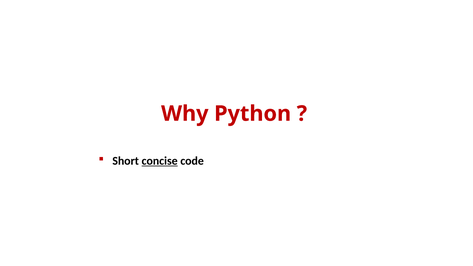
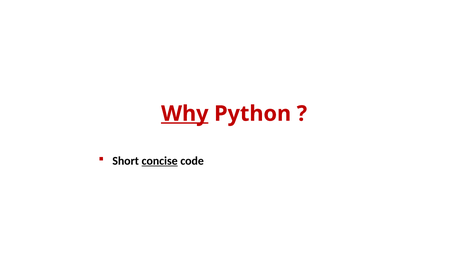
Why underline: none -> present (185, 114)
